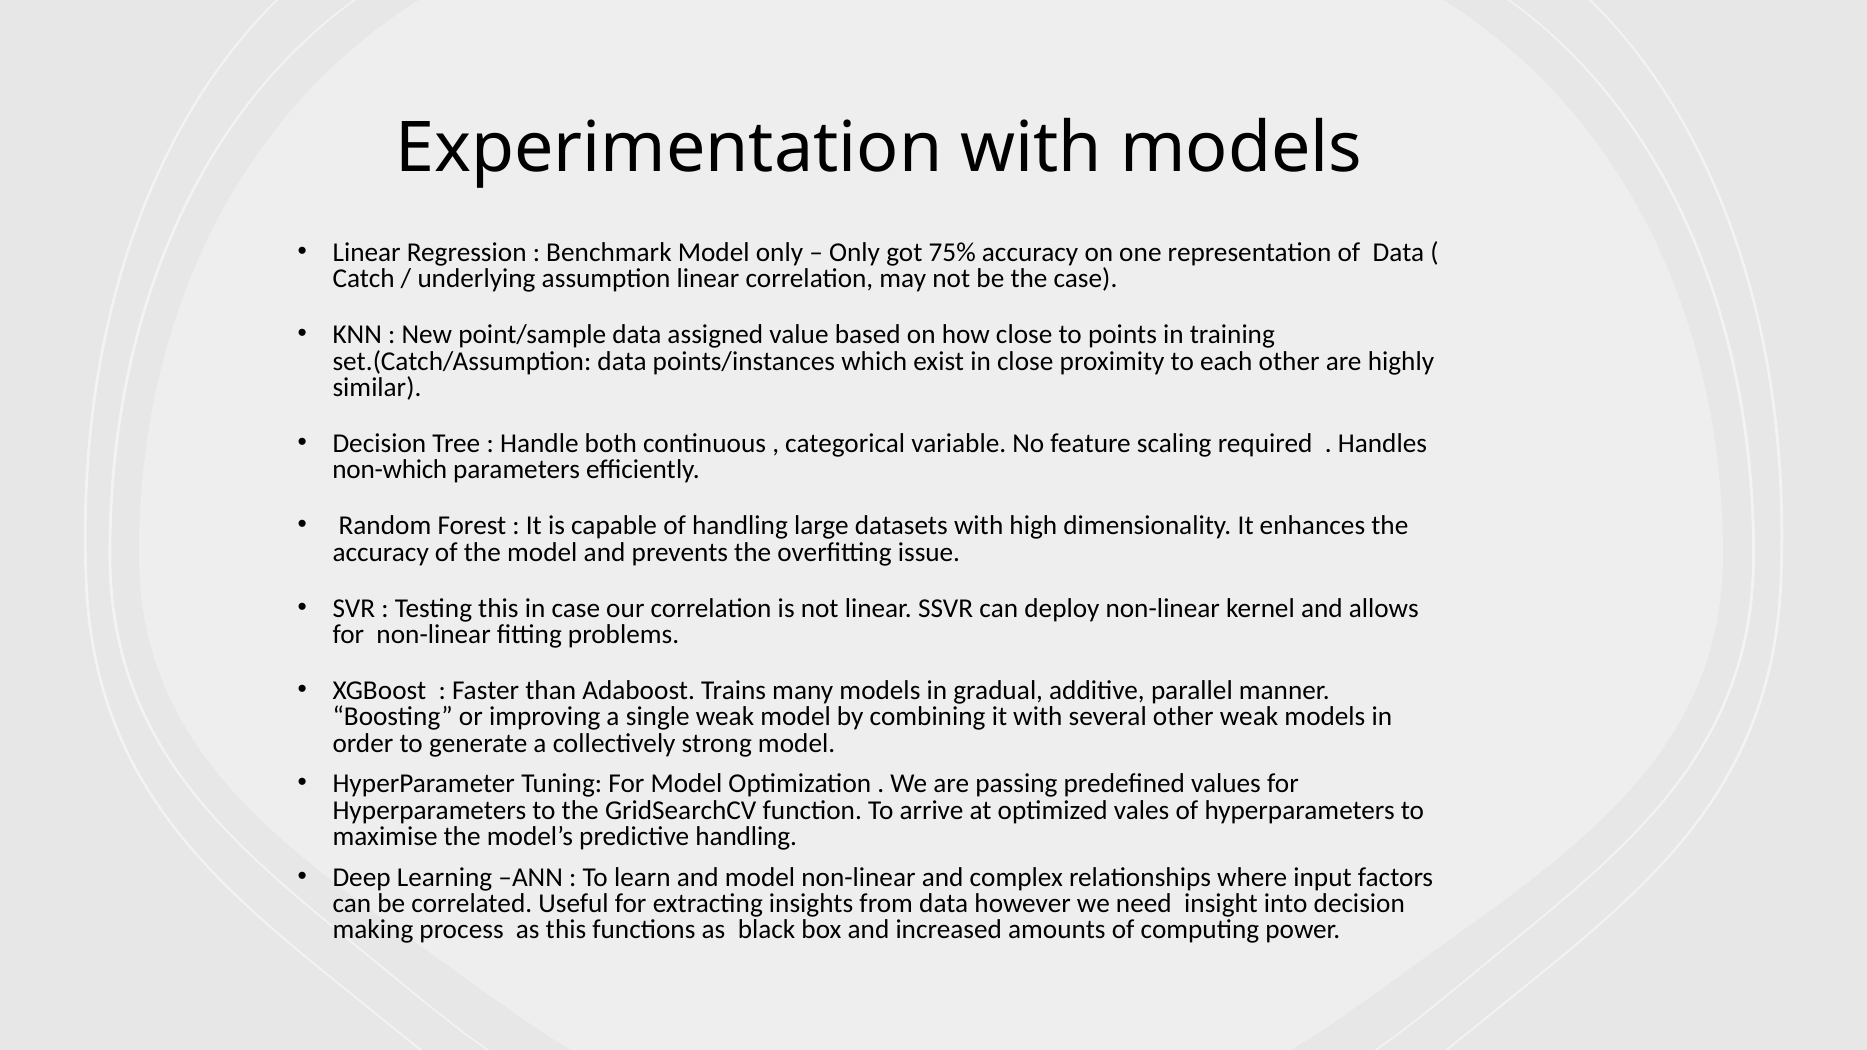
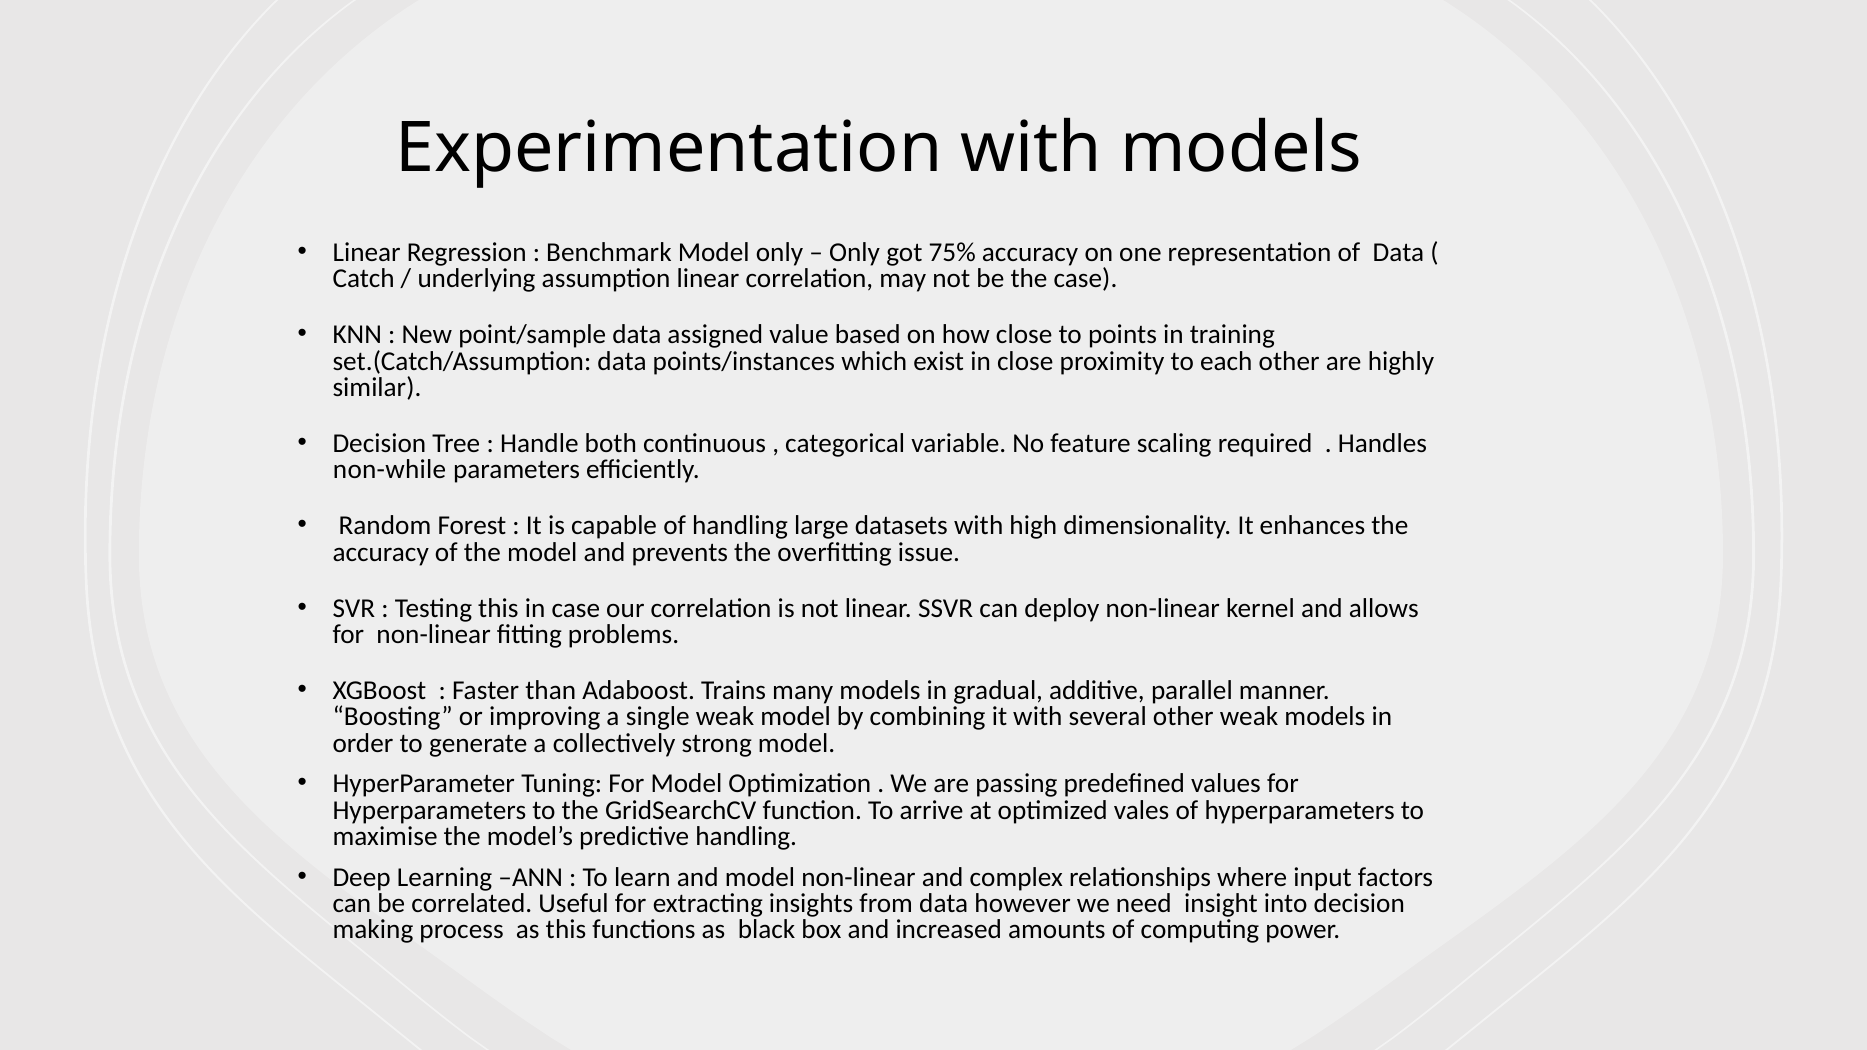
non-which: non-which -> non-while (390, 470)
